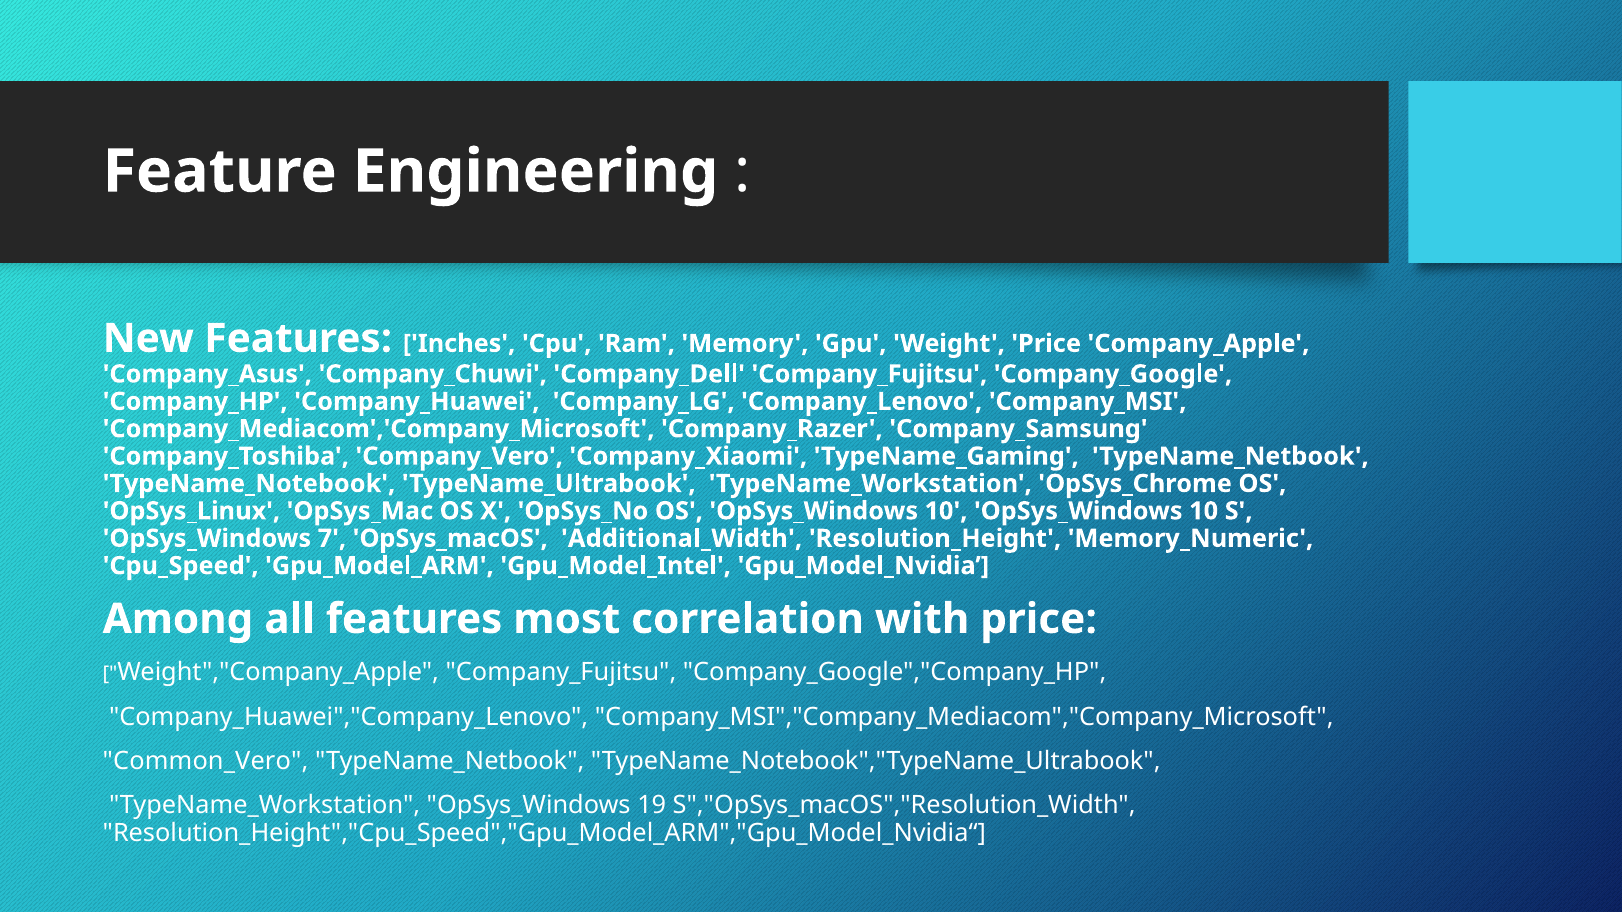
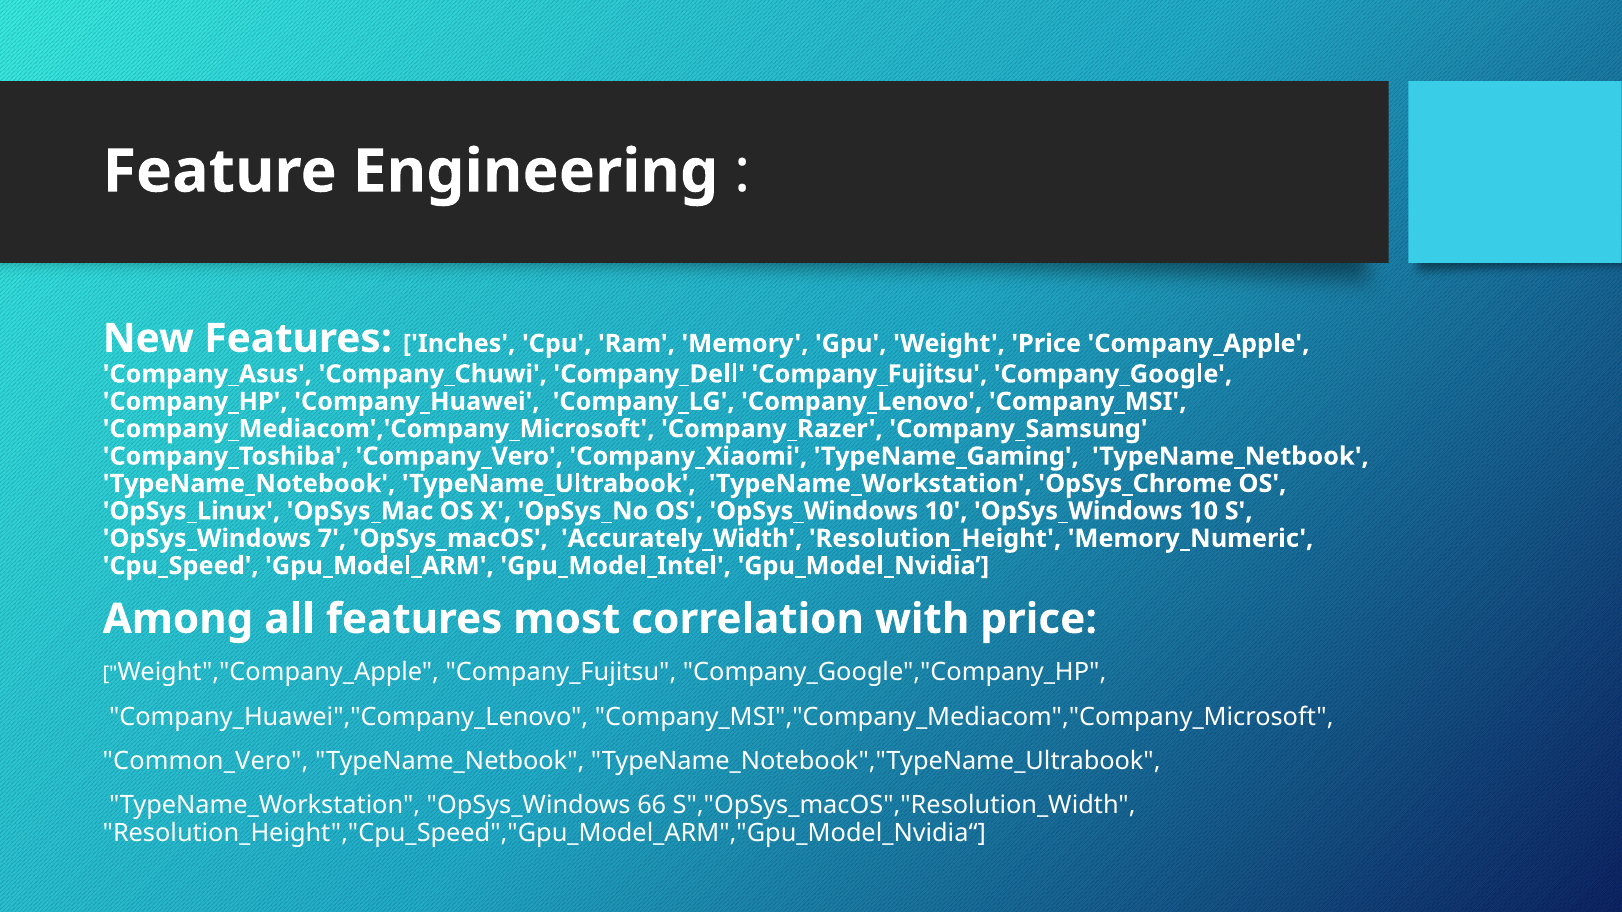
Additional_Width: Additional_Width -> Accurately_Width (682, 539)
19: 19 -> 66 (652, 806)
